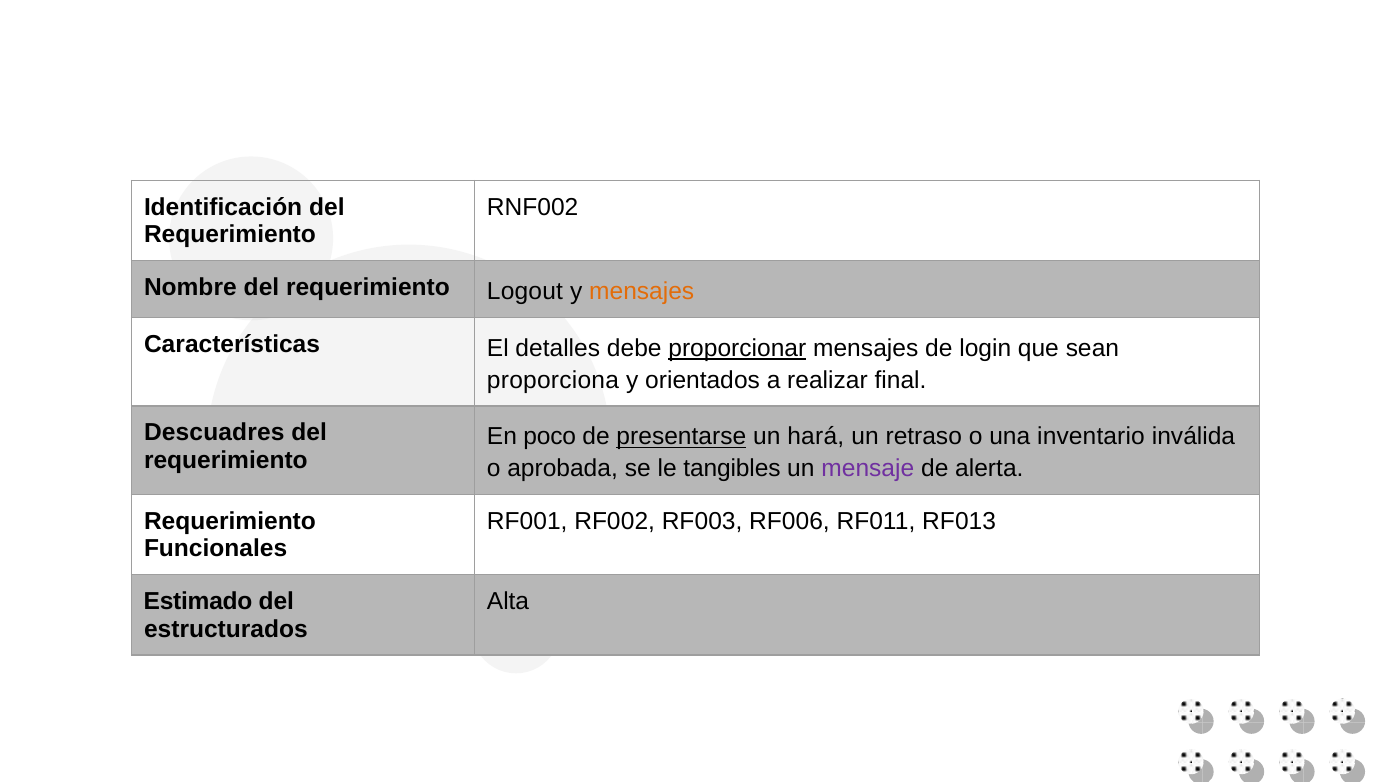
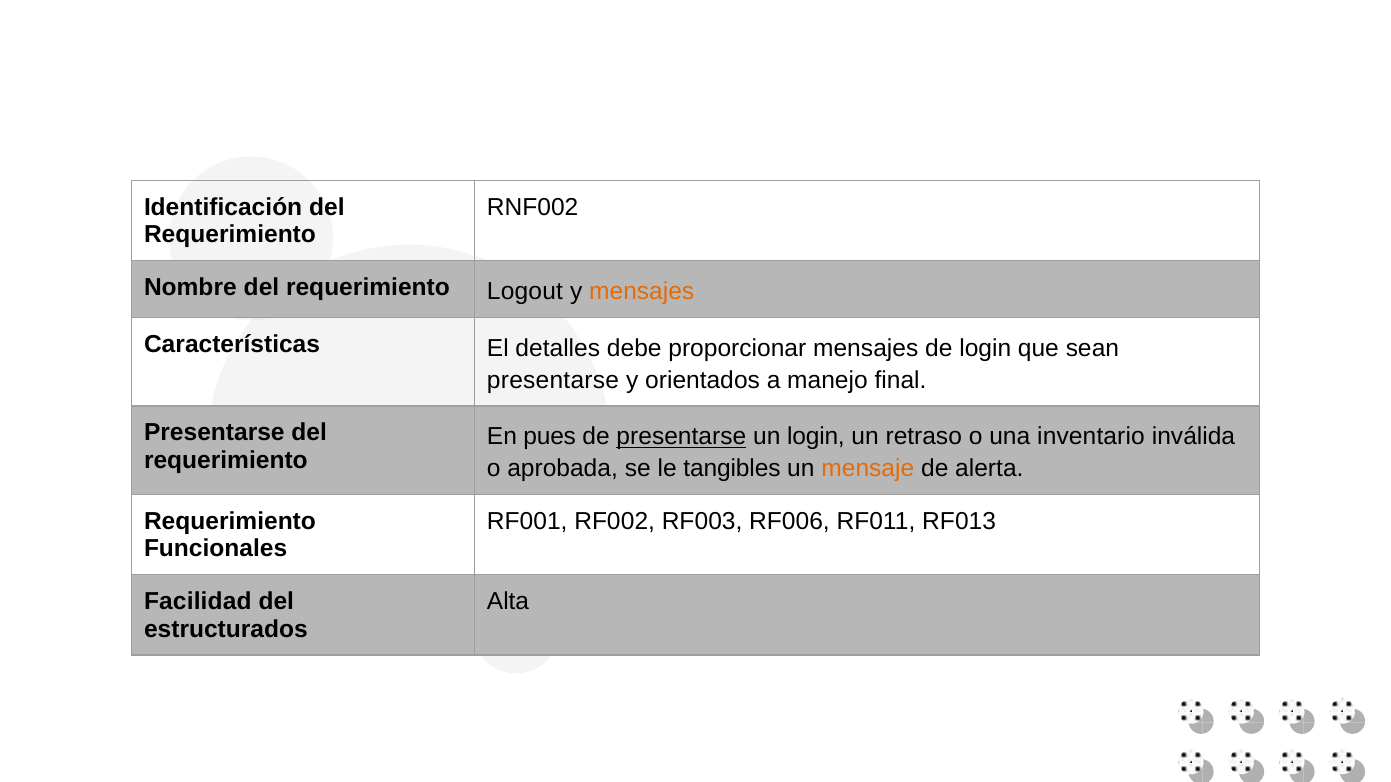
proporcionar underline: present -> none (737, 349)
proporciona: proporciona -> presentarse (553, 380)
realizar: realizar -> manejo (827, 380)
Descuadres: Descuadres -> Presentarse (214, 433)
poco: poco -> pues (550, 437)
un hará: hará -> login (816, 437)
mensaje colour: purple -> orange (868, 469)
Estimado: Estimado -> Facilidad (198, 602)
